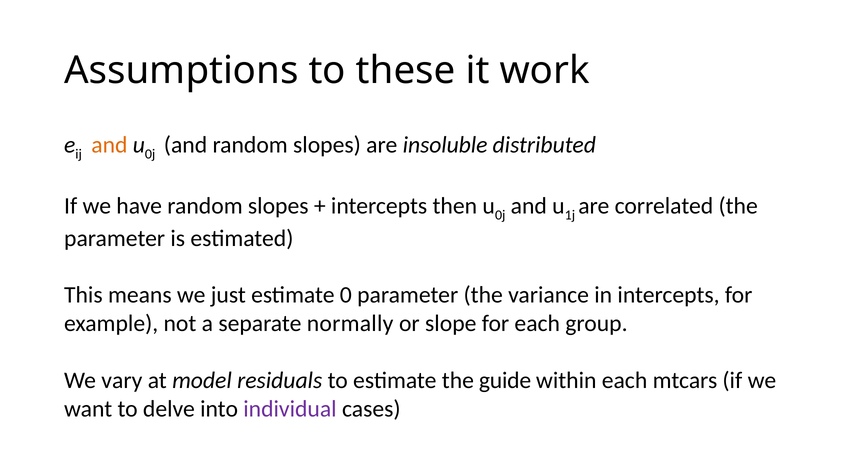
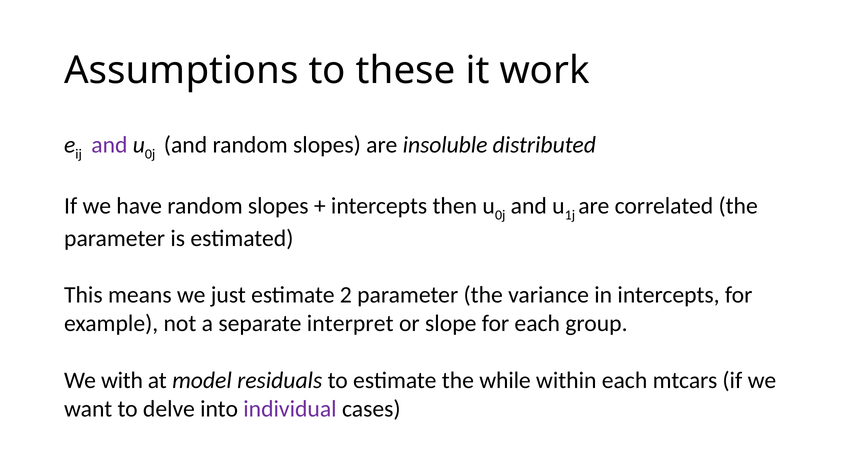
and colour: orange -> purple (109, 145)
0: 0 -> 2 (346, 295)
normally: normally -> interpret (350, 324)
vary: vary -> with (122, 380)
guide: guide -> while (505, 380)
